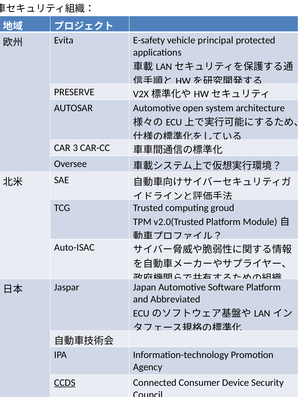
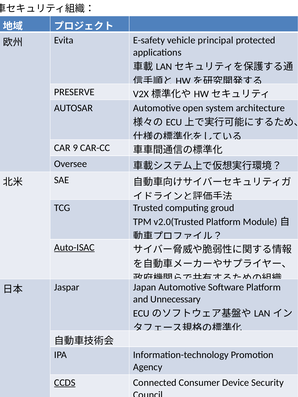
3: 3 -> 9 (75, 148)
Auto-ISAC underline: none -> present (74, 248)
Abbreviated: Abbreviated -> Unnecessary (176, 300)
